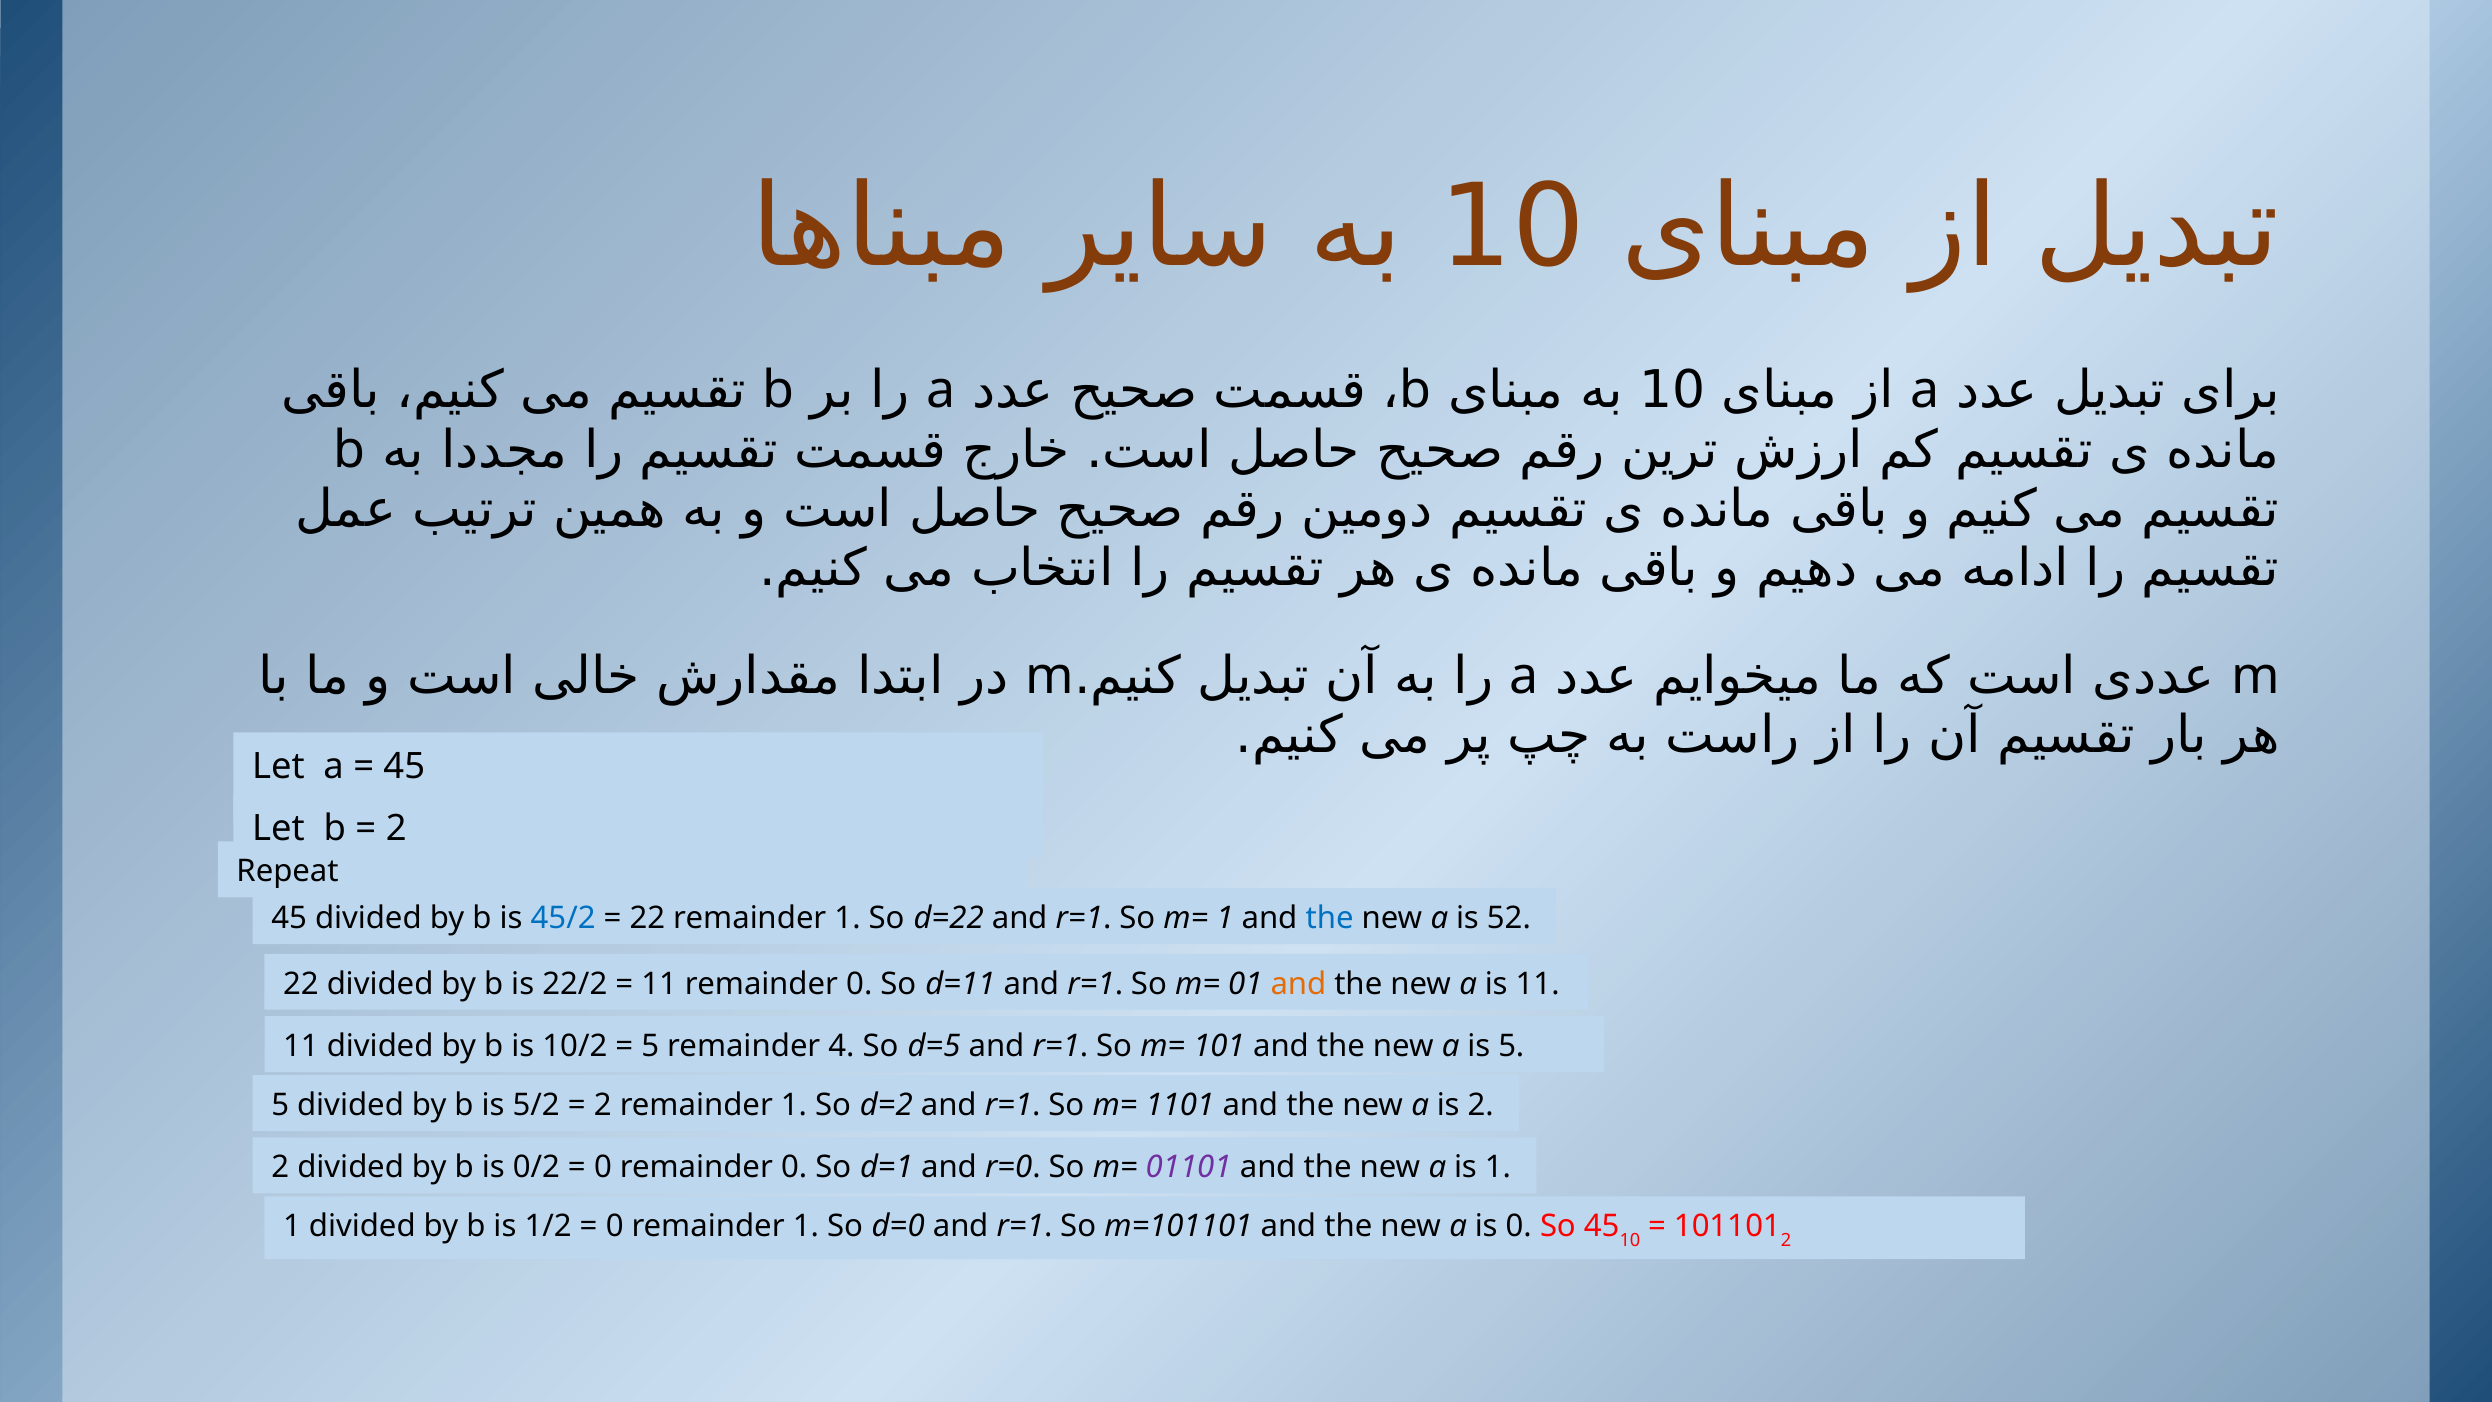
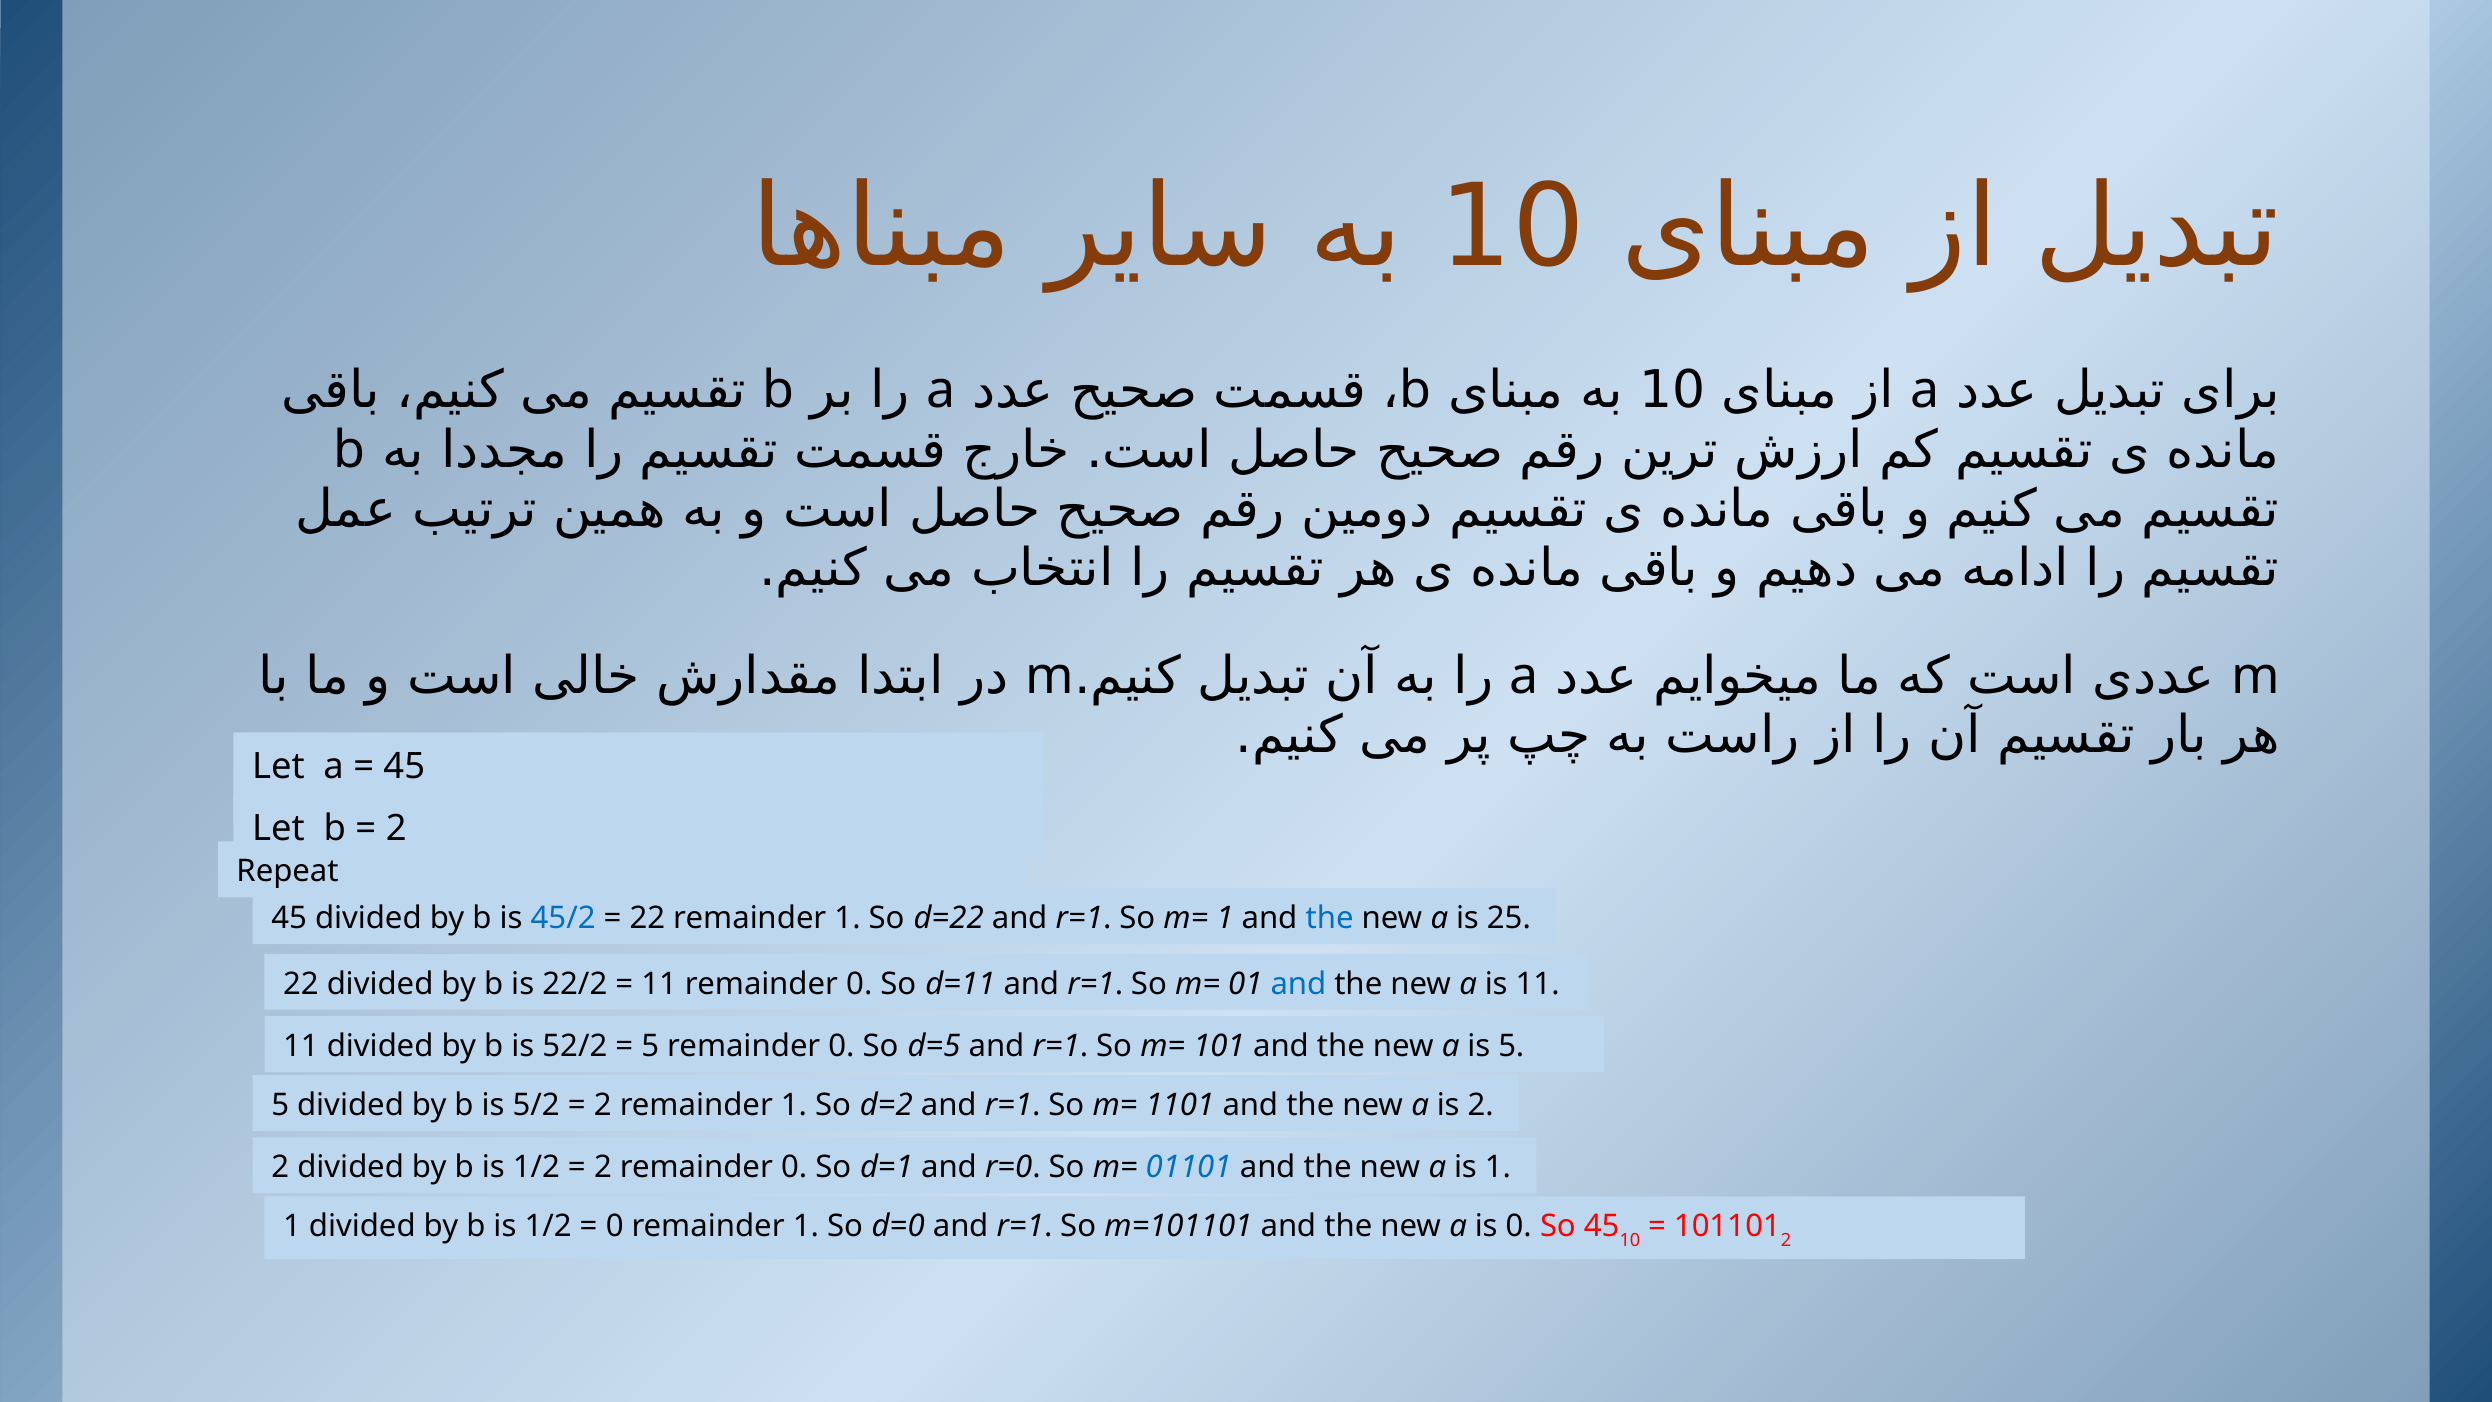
52: 52 -> 25 (1509, 918)
and colour: orange -> blue (1298, 984)
10/2: 10/2 -> 52/2 (575, 1046)
5 remainder 4: 4 -> 0 (841, 1046)
0/2: 0/2 -> 1/2 (536, 1168)
0: 0 -> 2 (603, 1168)
01101 colour: purple -> blue (1189, 1168)
